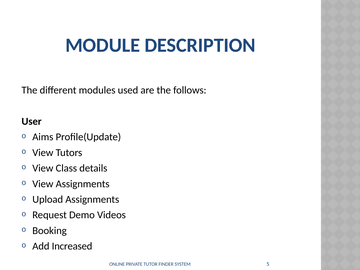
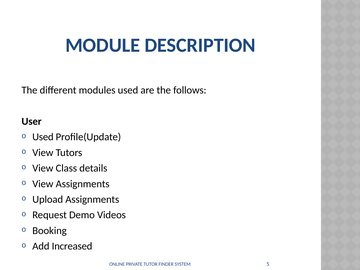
Aims: Aims -> Used (43, 137)
